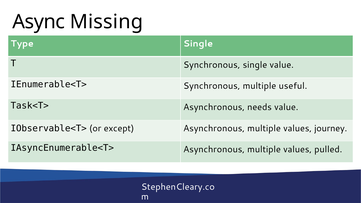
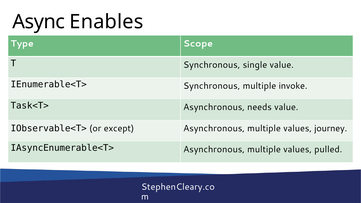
Missing: Missing -> Enables (106, 22)
Type Single: Single -> Scope (198, 44)
useful: useful -> invoke (293, 86)
